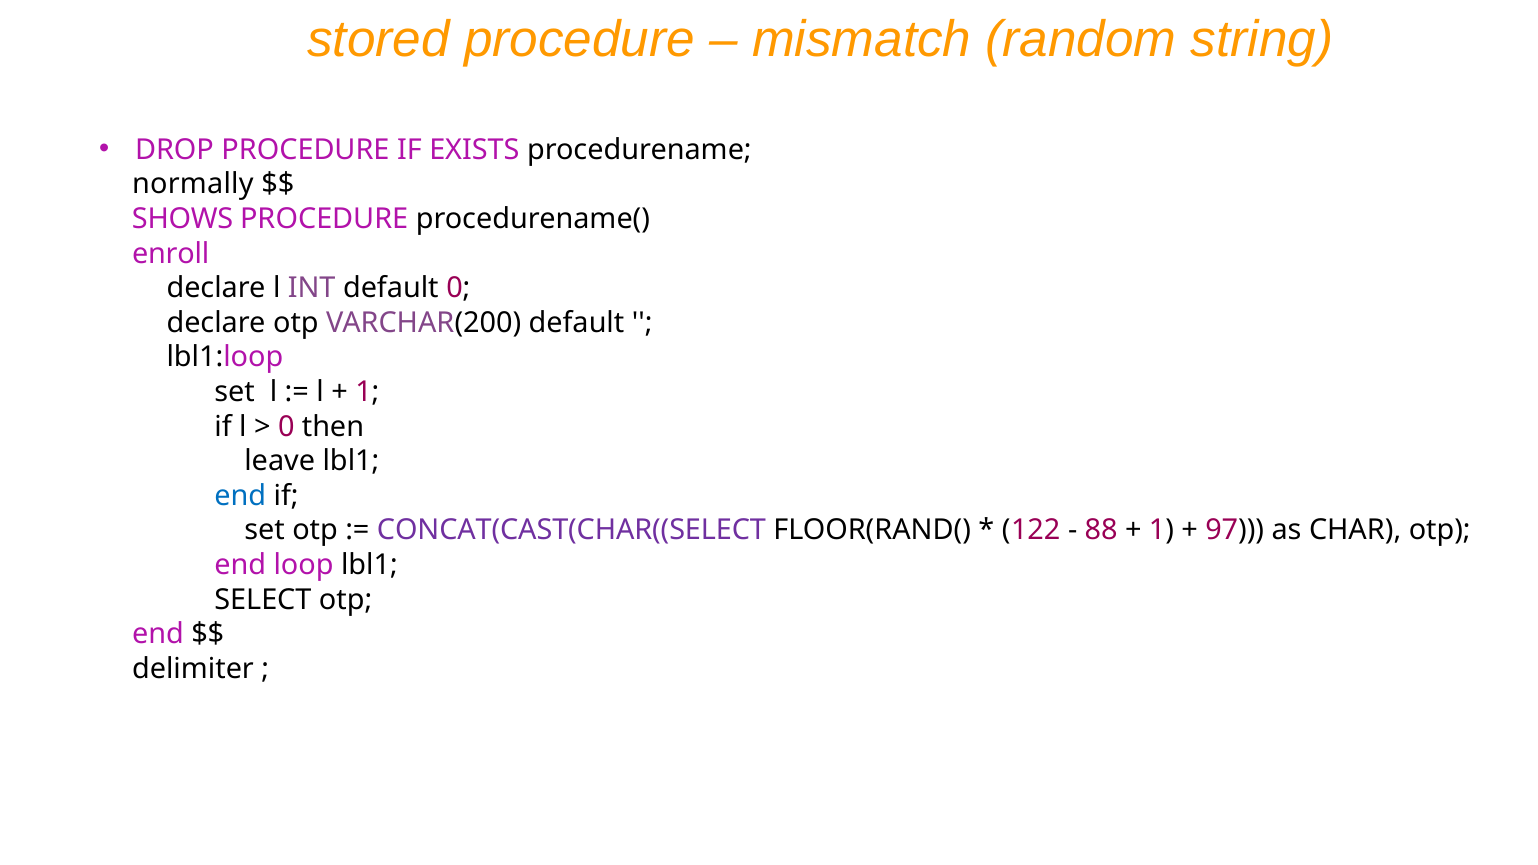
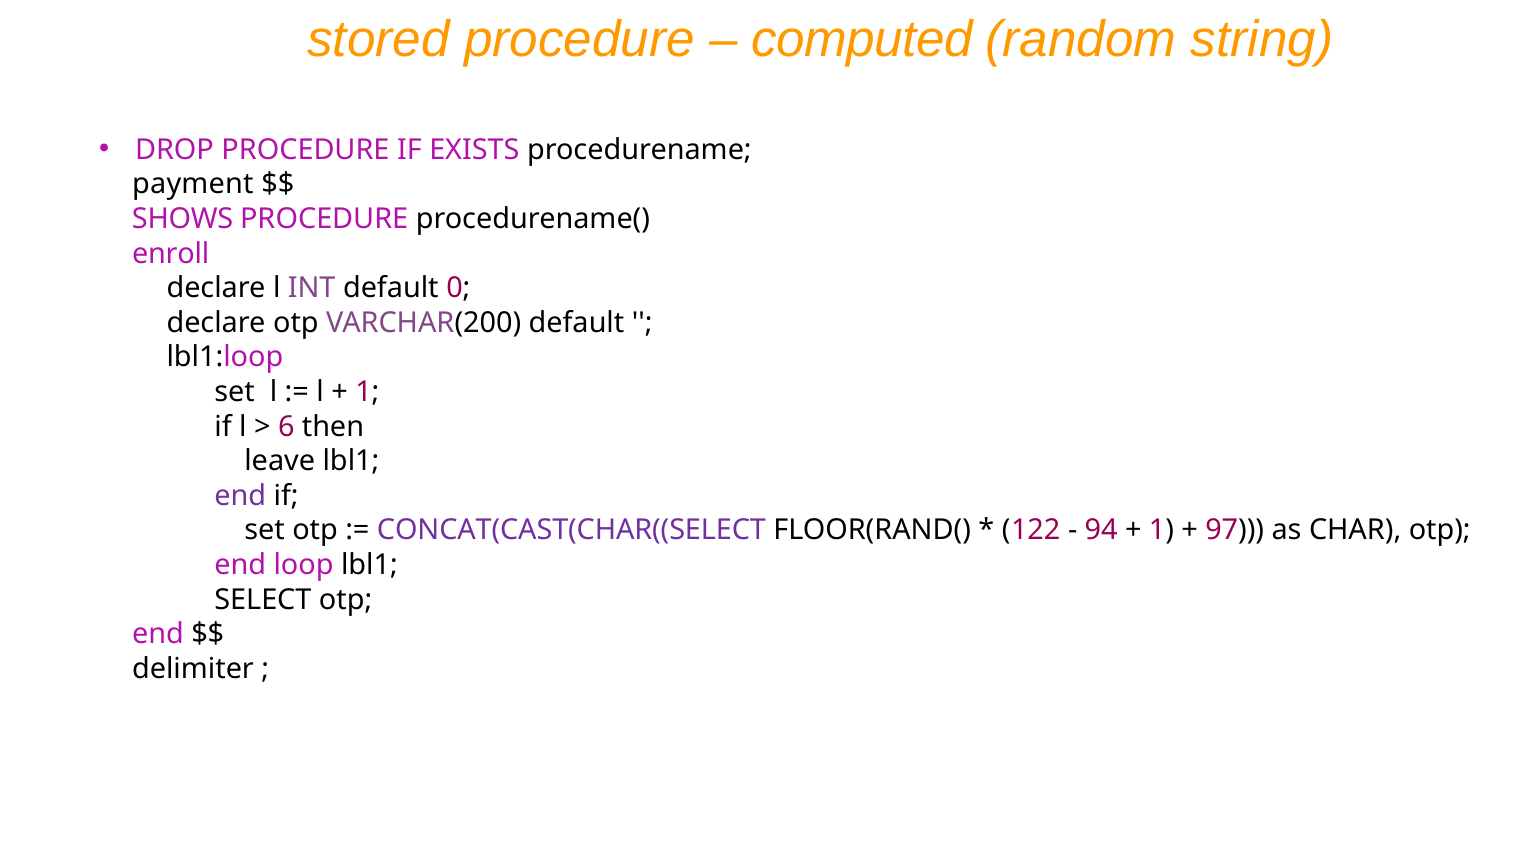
mismatch: mismatch -> computed (862, 40)
normally: normally -> payment (193, 184)
0: 0 -> 6 (286, 427)
end colour: blue -> purple (240, 496)
88: 88 -> 94 (1101, 530)
